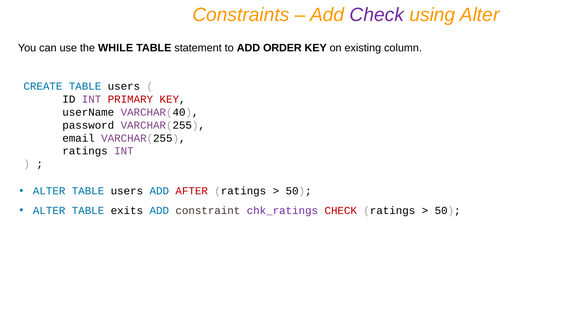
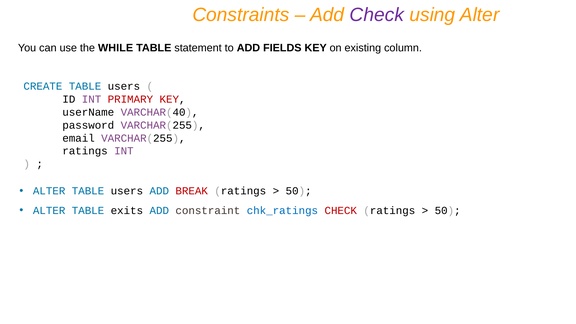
ORDER: ORDER -> FIELDS (282, 48)
AFTER: AFTER -> BREAK (192, 191)
chk_ratings colour: purple -> blue (282, 210)
